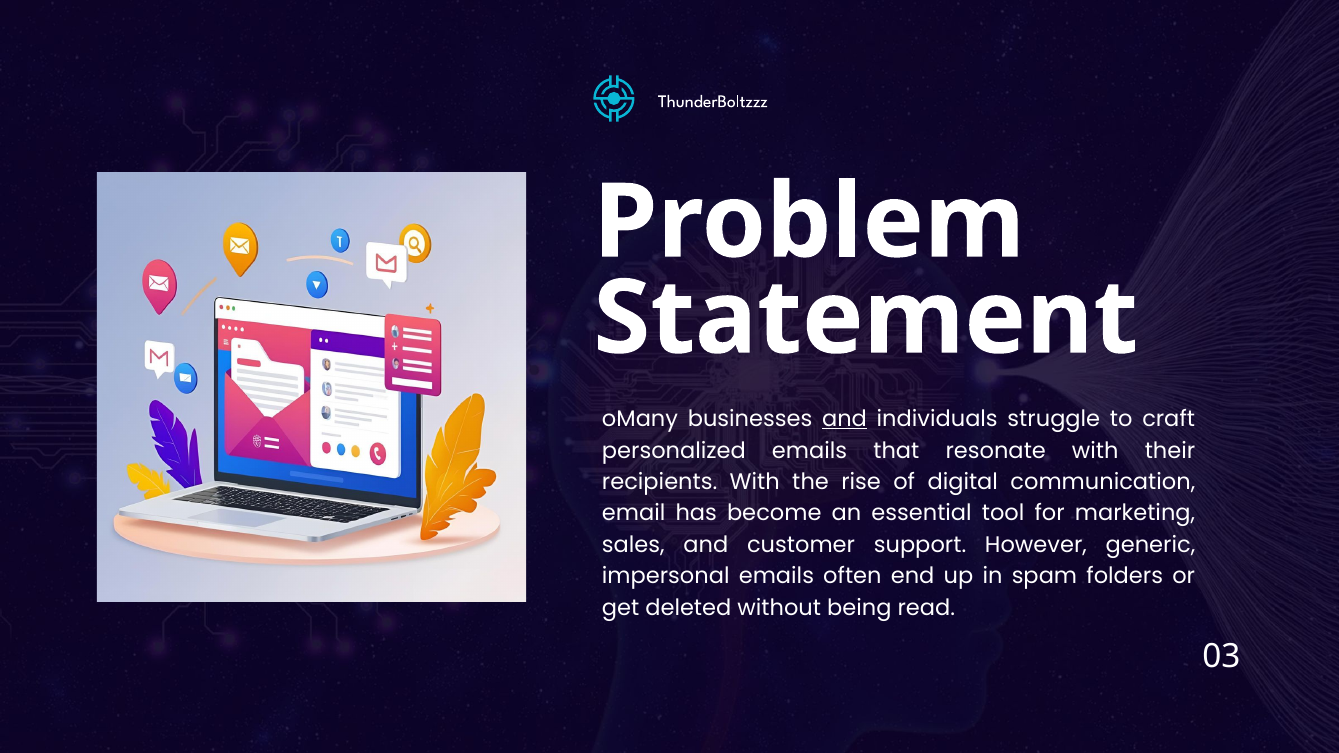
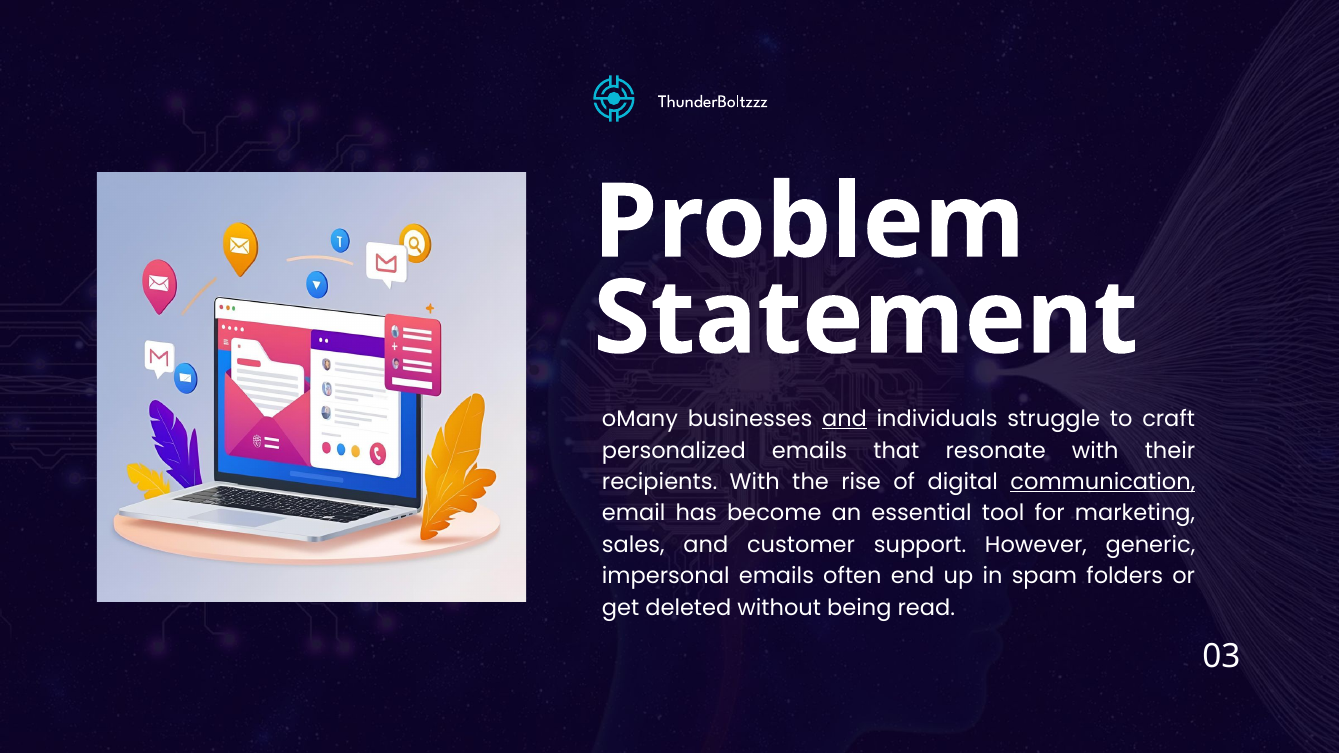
communication underline: none -> present (1103, 482)
